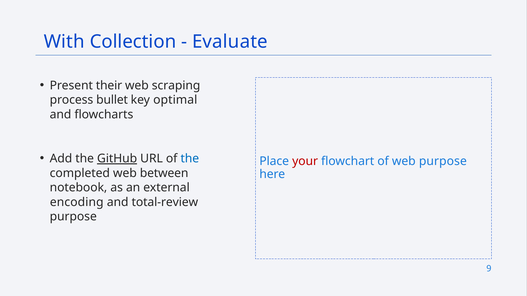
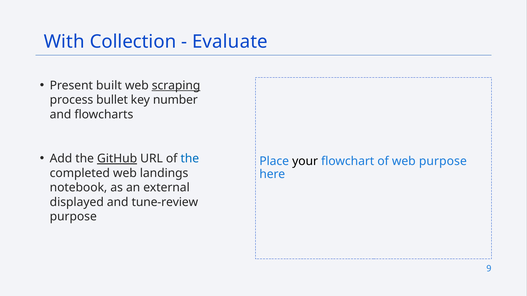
their: their -> built (109, 86)
scraping underline: none -> present (176, 86)
optimal: optimal -> number (175, 100)
your colour: red -> black (305, 161)
between: between -> landings (164, 173)
encoding: encoding -> displayed (77, 202)
total-review: total-review -> tune-review (165, 202)
